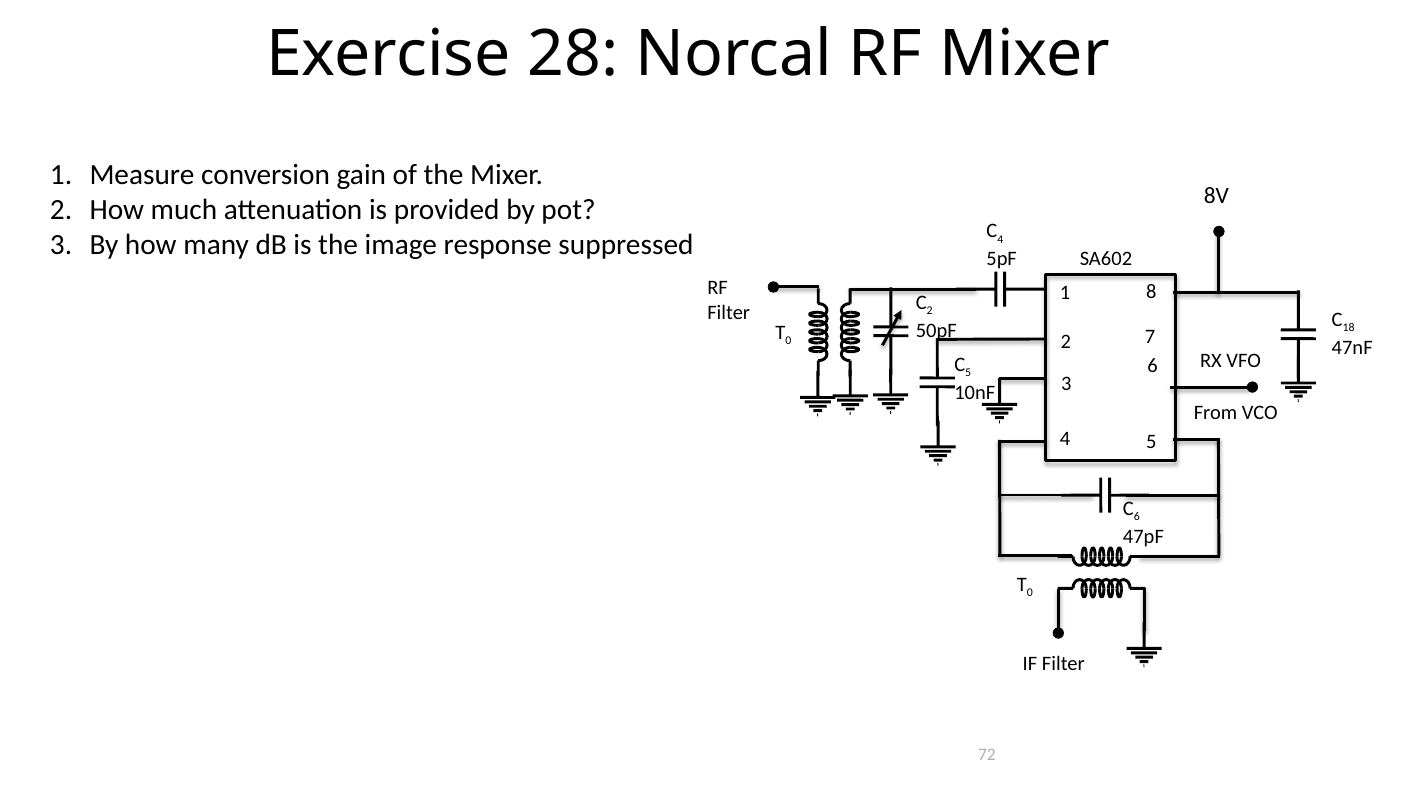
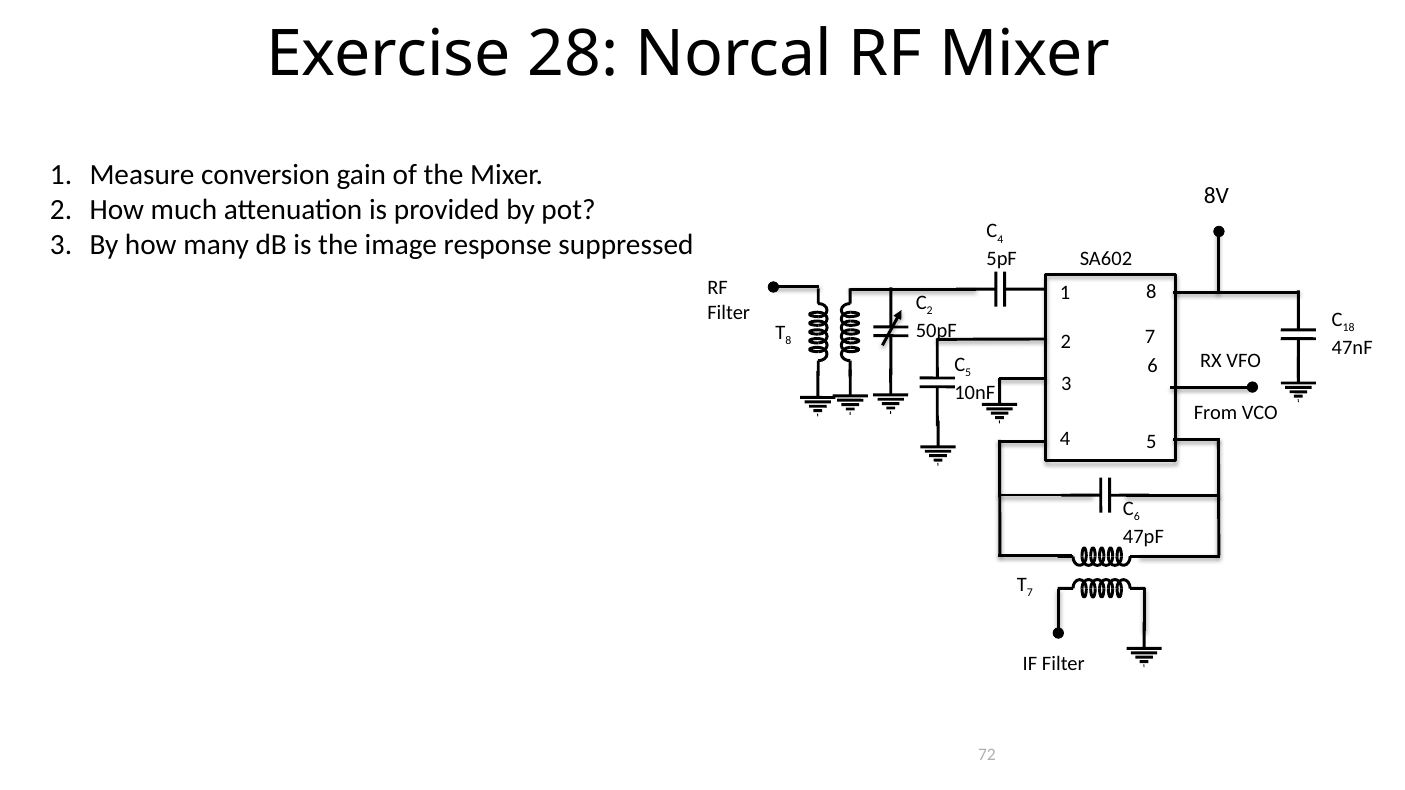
0: 0 -> 8 (788, 340)
0: 0 -> 7 (1030, 593)
